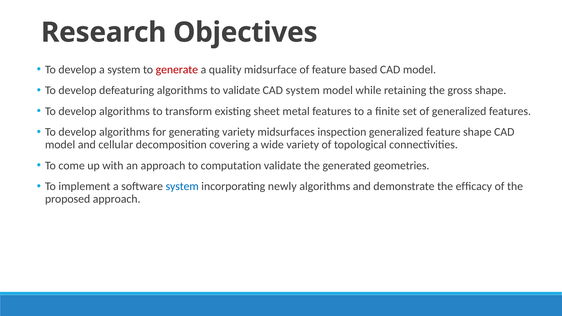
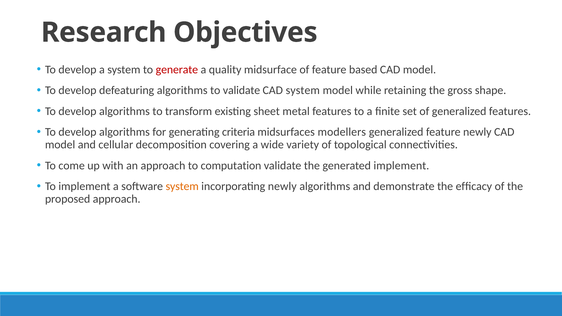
generating variety: variety -> criteria (239, 132)
inspection: inspection -> modellers (342, 132)
feature shape: shape -> newly (477, 132)
generated geometries: geometries -> implement (401, 166)
system colour: blue -> orange (182, 187)
